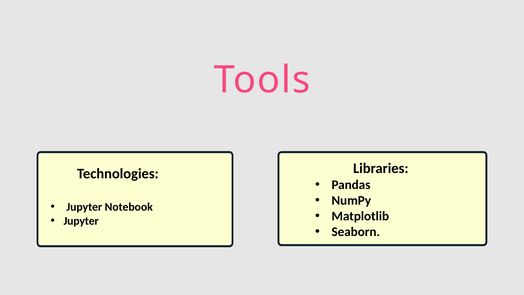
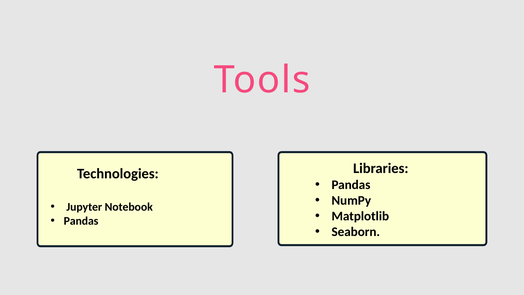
Jupyter: Jupyter -> Pandas (81, 221)
